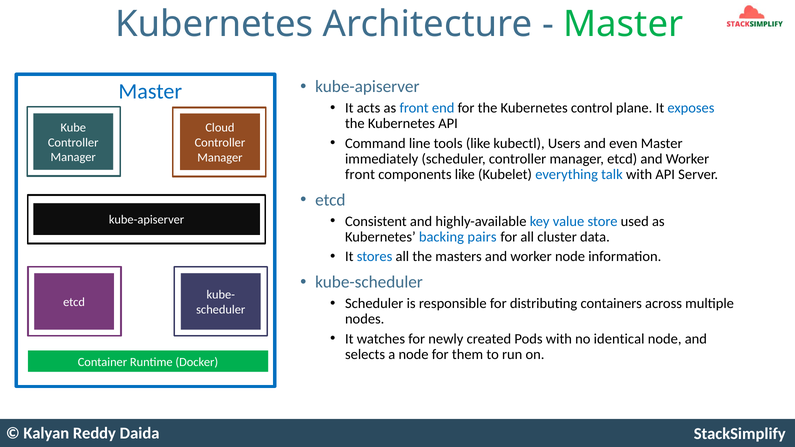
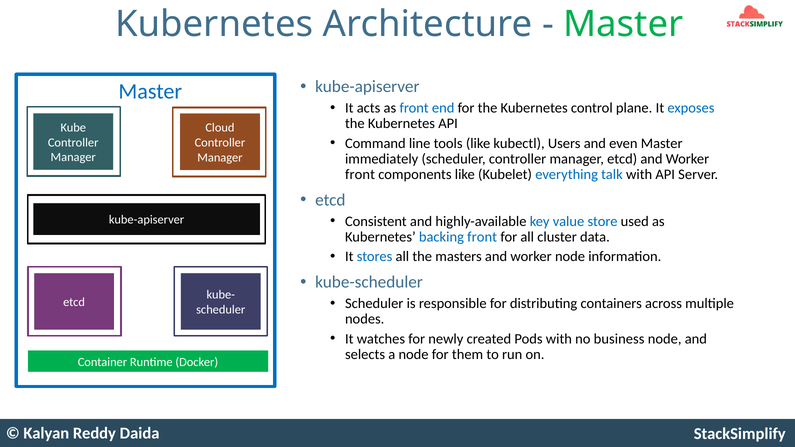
backing pairs: pairs -> front (482, 237)
identical: identical -> business (619, 339)
